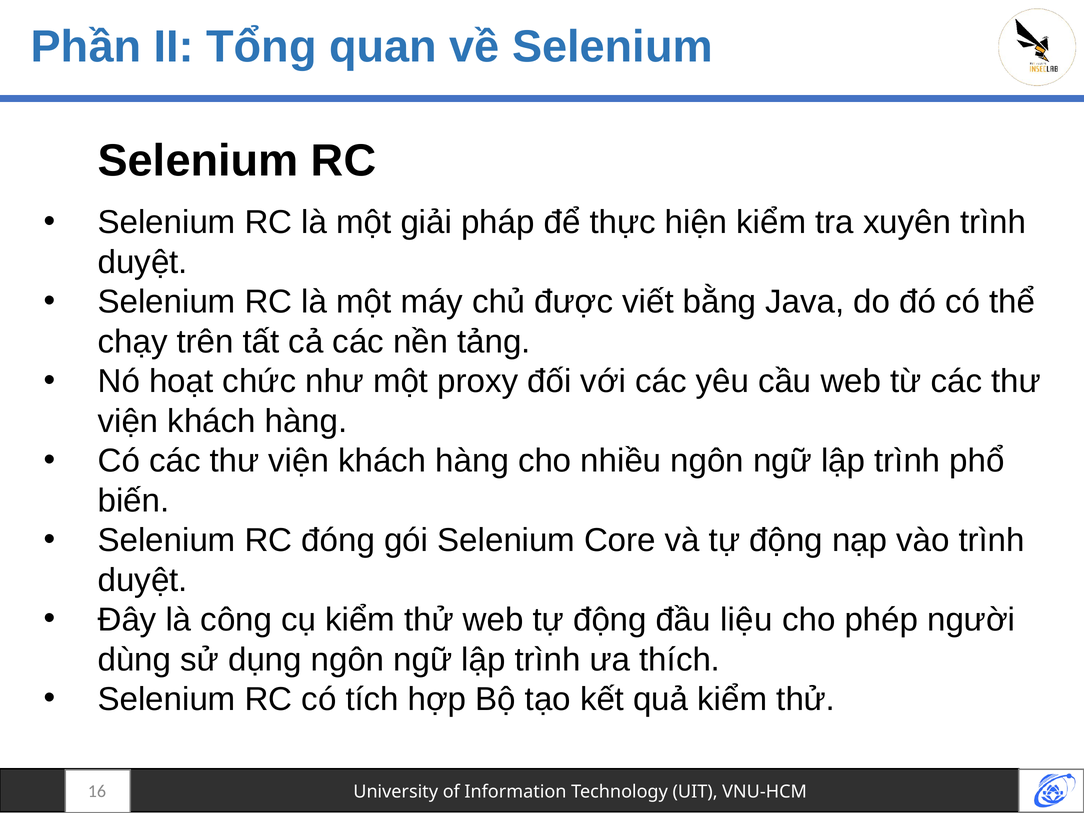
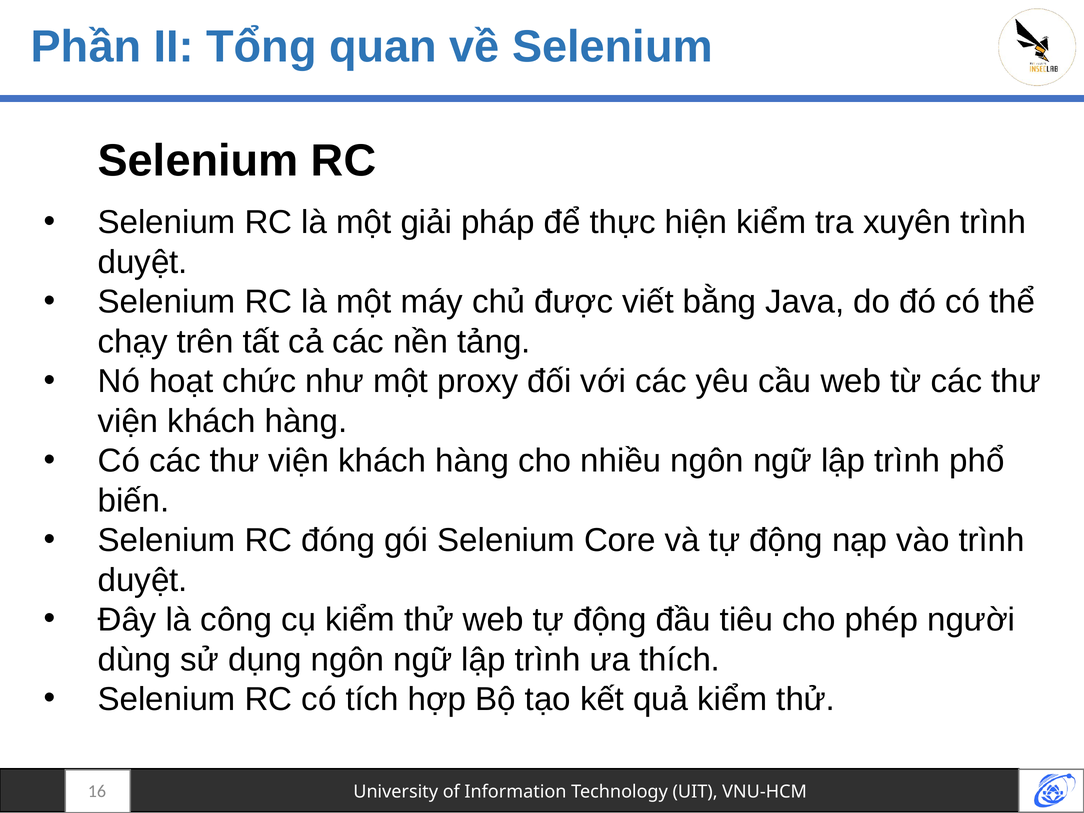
liệu: liệu -> tiêu (747, 620)
